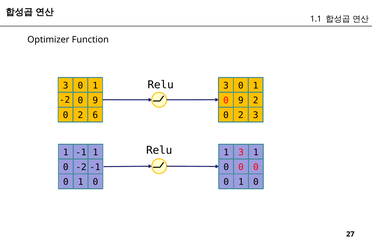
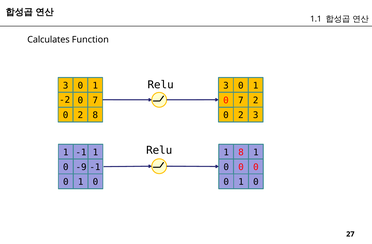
Optimizer: Optimizer -> Calculates (48, 40)
9: 9 -> 7 (95, 101)
9: 9 -> 7 (241, 101)
2 6: 6 -> 8 (95, 115)
1 3: 3 -> 8 (241, 152)
-2: -2 -> -9 (81, 167)
